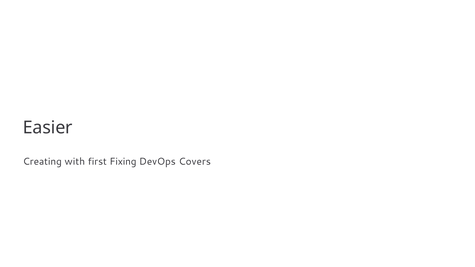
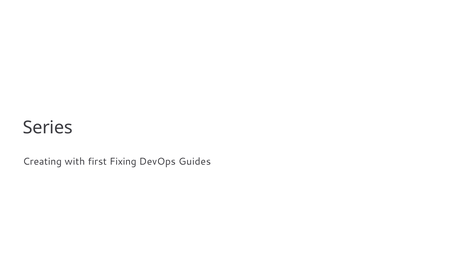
Easier: Easier -> Series (48, 128)
Covers: Covers -> Guides (195, 162)
